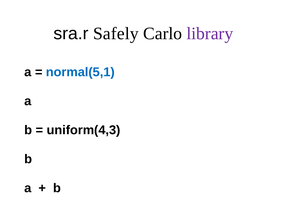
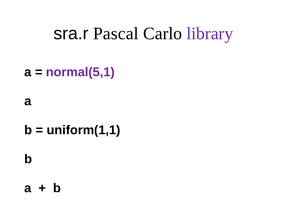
Safely: Safely -> Pascal (116, 34)
normal(5,1 colour: blue -> purple (80, 72)
uniform(4,3: uniform(4,3 -> uniform(1,1 (84, 130)
